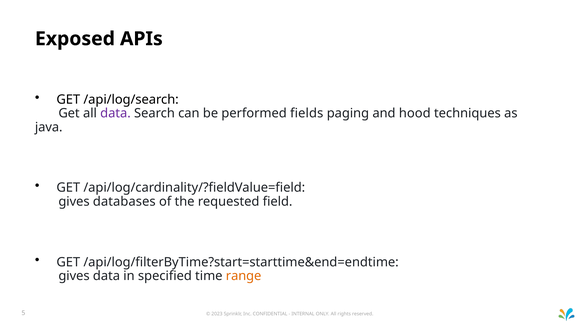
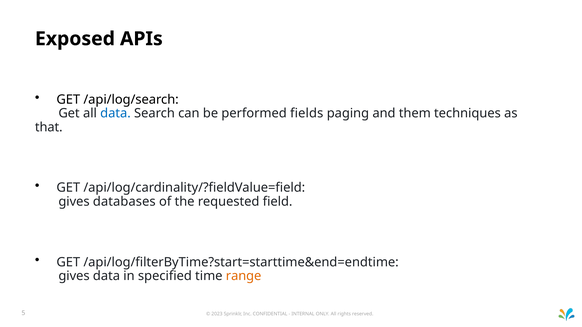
data colour: purple -> blue (116, 114)
hood: hood -> them (415, 114)
java: java -> that (49, 127)
